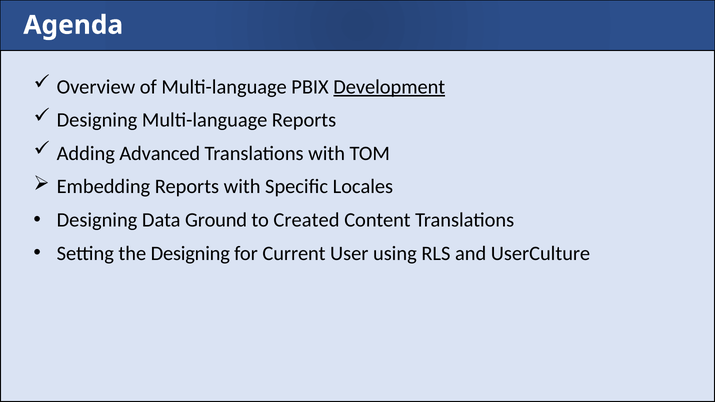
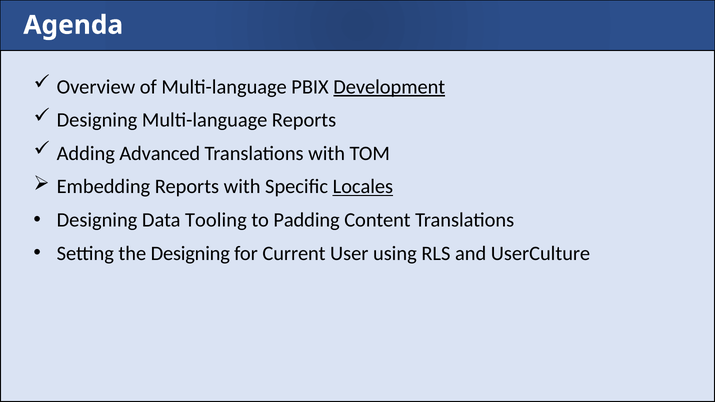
Locales underline: none -> present (363, 187)
Ground: Ground -> Tooling (216, 220)
Created: Created -> Padding (307, 220)
